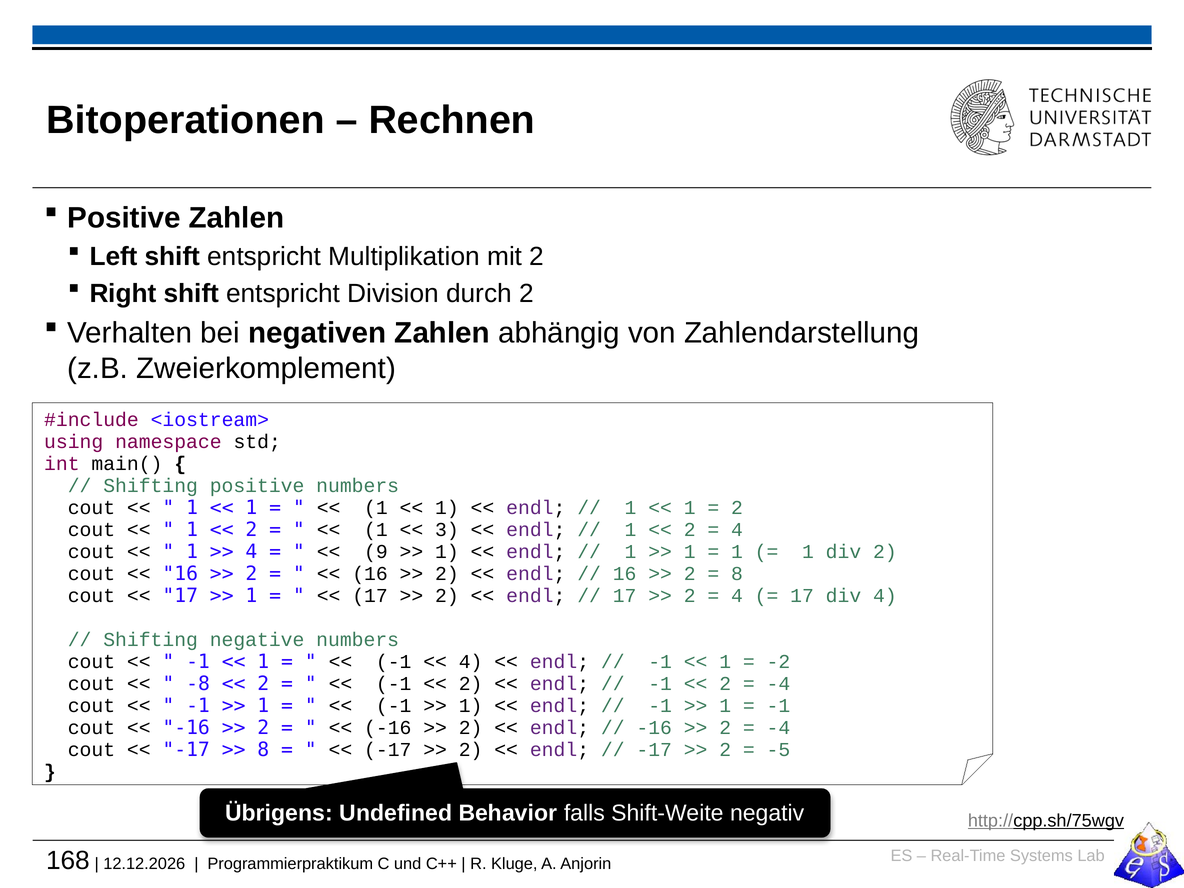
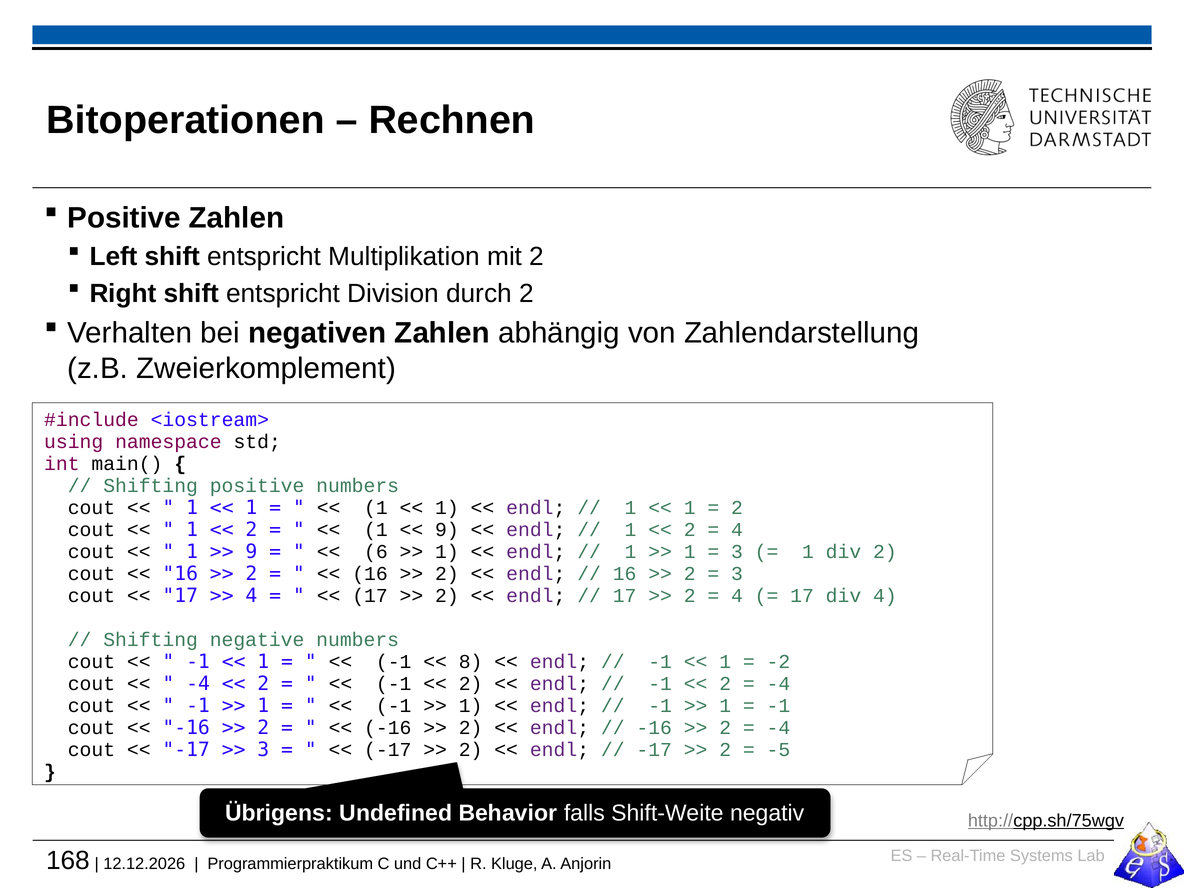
3: 3 -> 9 (447, 530)
4: 4 -> 9 (251, 552)
9: 9 -> 6 (376, 552)
1: 1 -> 3 (737, 552)
8: 8 -> 3 (737, 574)
1: 1 -> 4 (251, 596)
4: 4 -> 8 (471, 662)
-8: -8 -> -4 (198, 684)
8: 8 -> 3 (263, 750)
